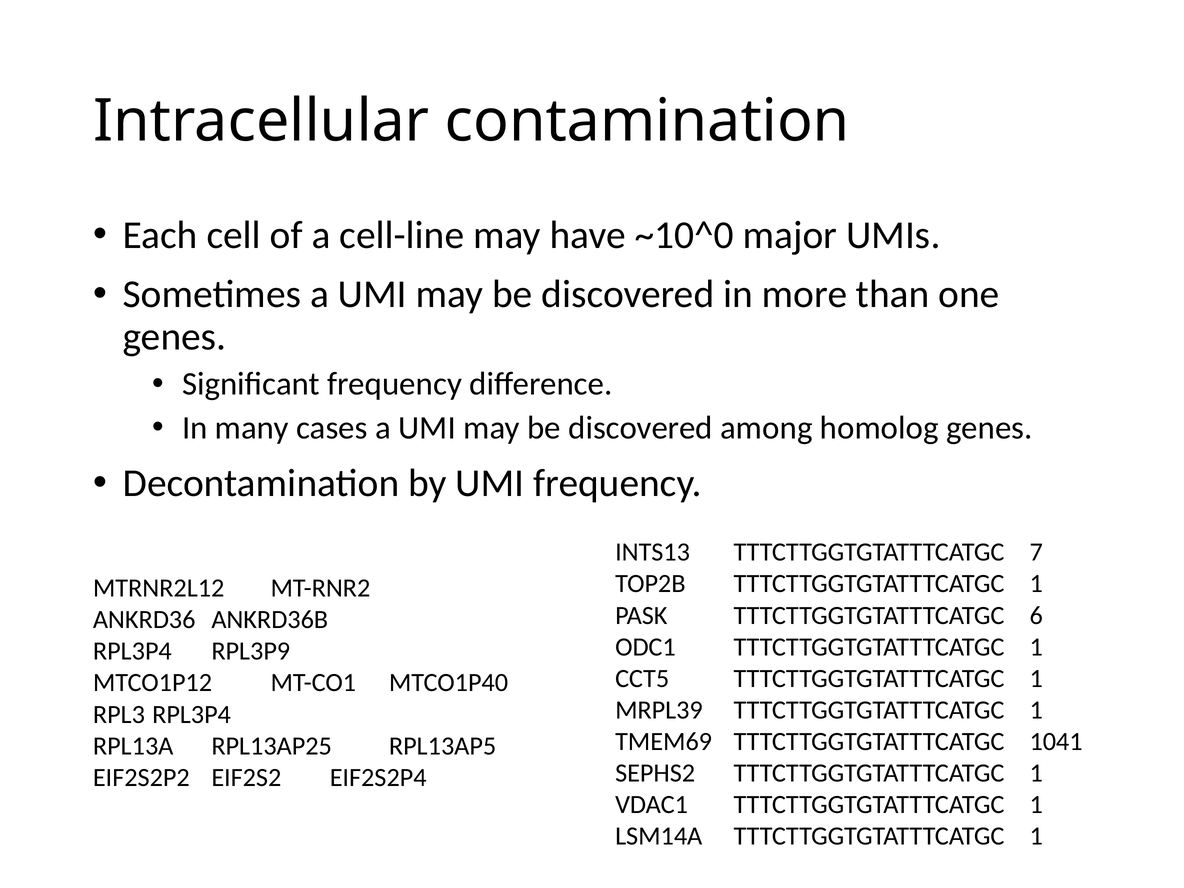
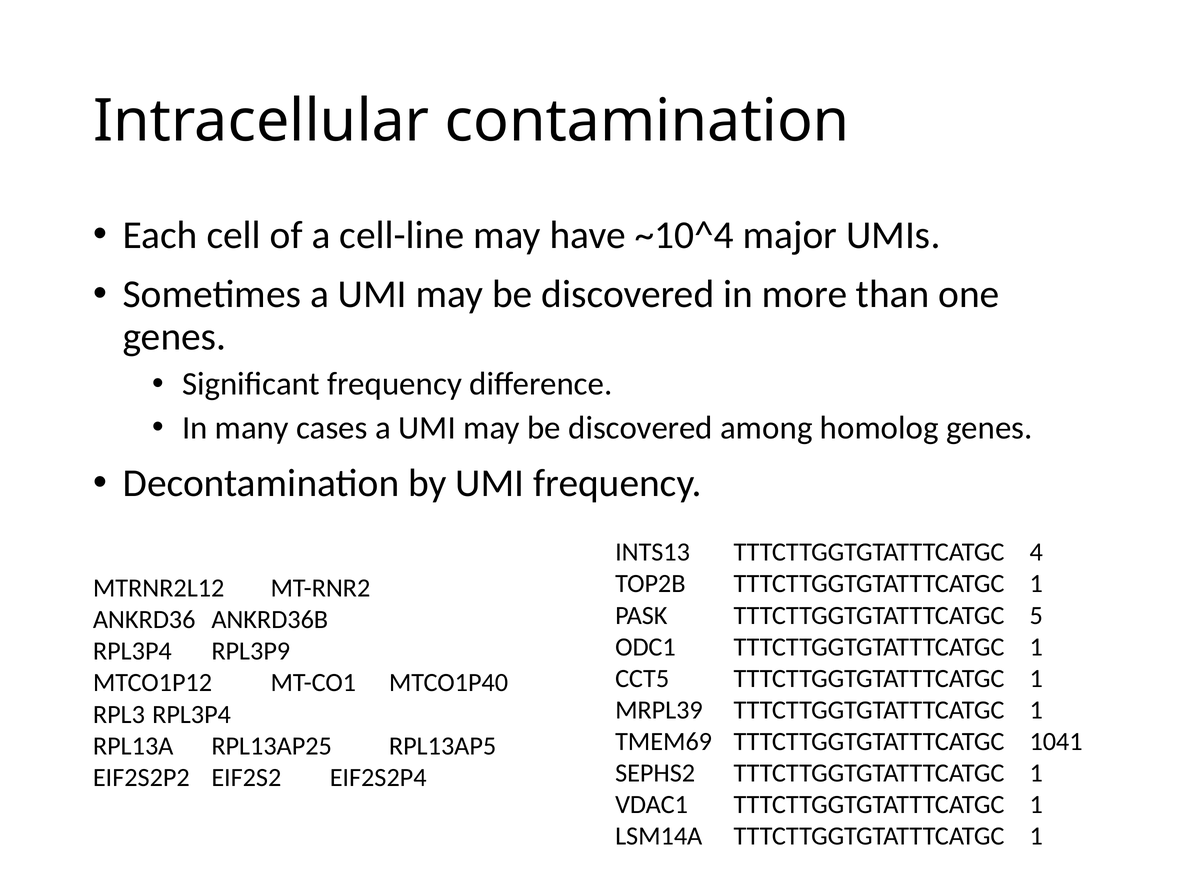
~10^0: ~10^0 -> ~10^4 (684, 235)
7: 7 -> 4 (1036, 552)
6: 6 -> 5 (1036, 615)
